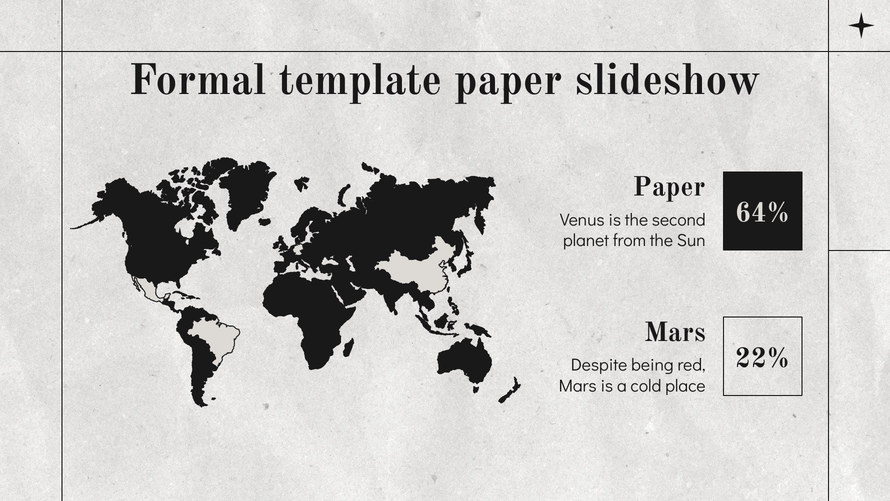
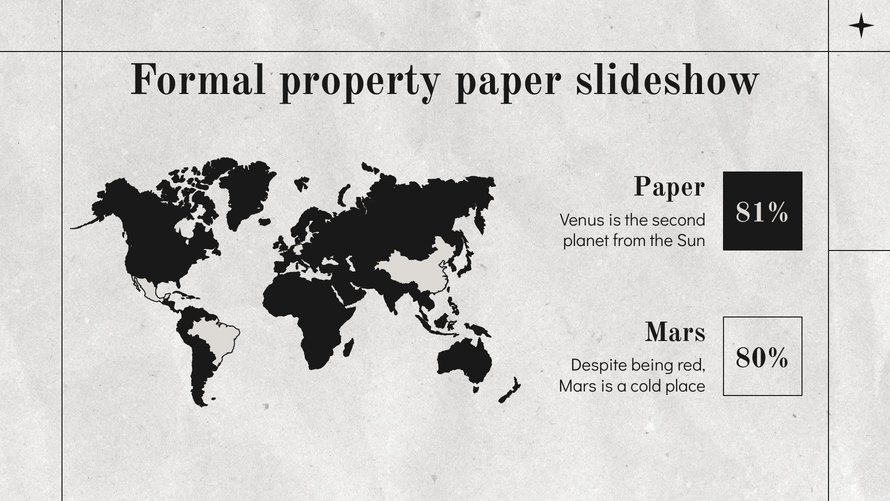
template: template -> property (360, 80)
64%: 64% -> 81% (763, 213)
22%: 22% -> 80% (763, 358)
